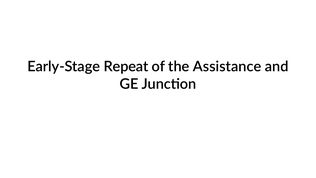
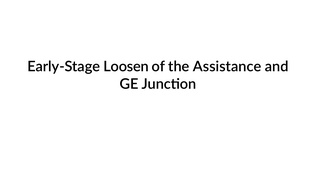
Repeat: Repeat -> Loosen (126, 67)
